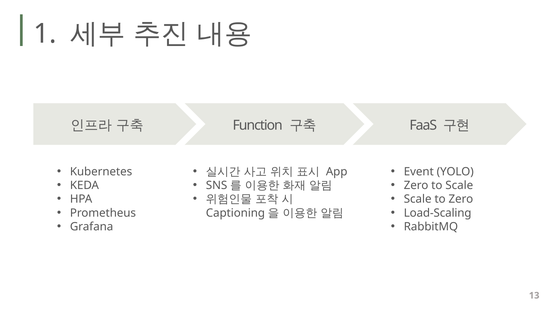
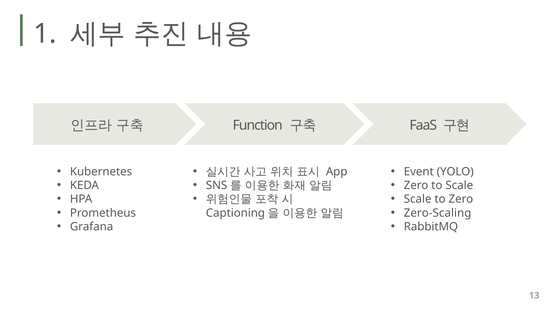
Load-Scaling: Load-Scaling -> Zero-Scaling (438, 213)
